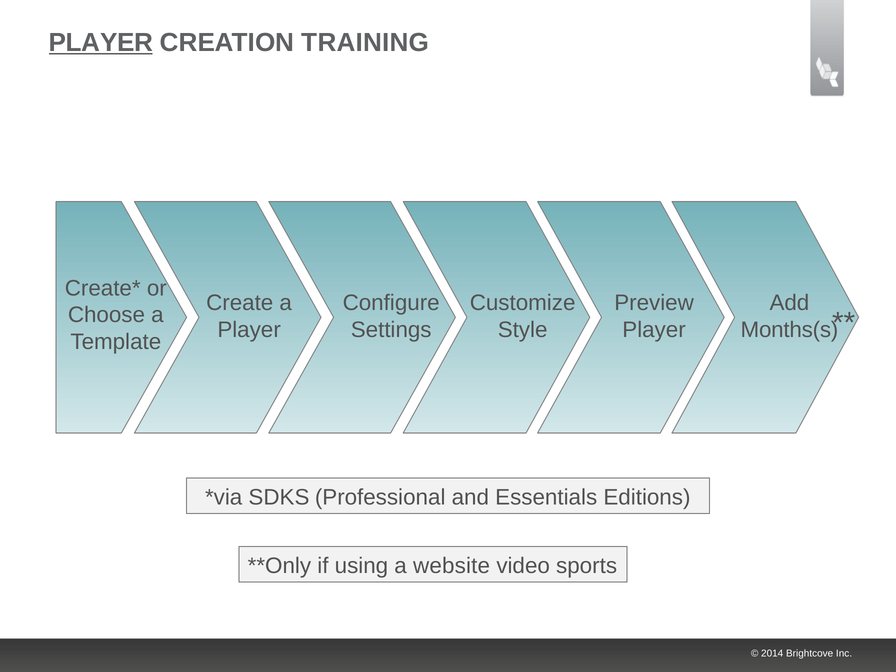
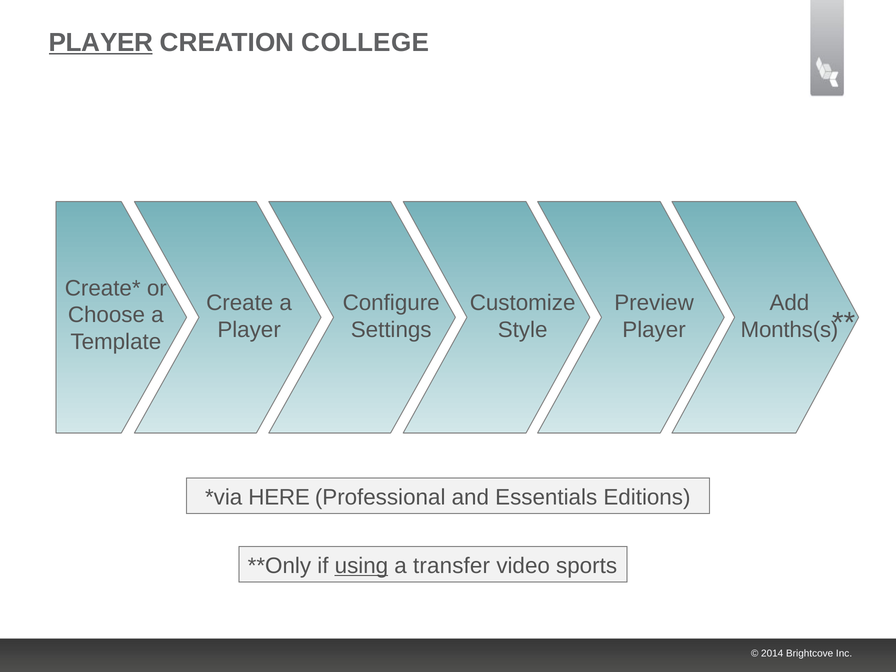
TRAINING: TRAINING -> COLLEGE (365, 43)
SDKS: SDKS -> HERE (279, 497)
using underline: none -> present (361, 566)
website: website -> transfer (452, 566)
